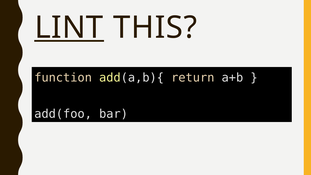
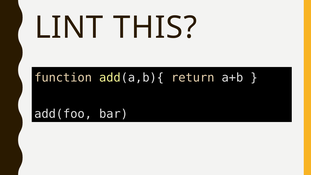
LINT underline: present -> none (69, 28)
